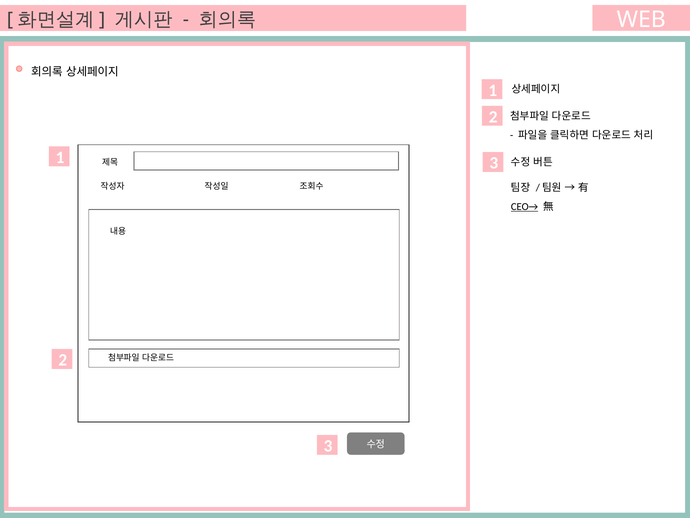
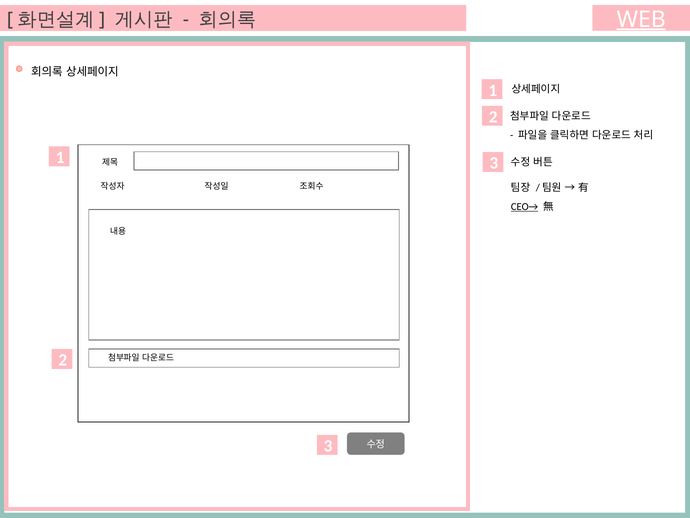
WEB underline: none -> present (641, 19)
